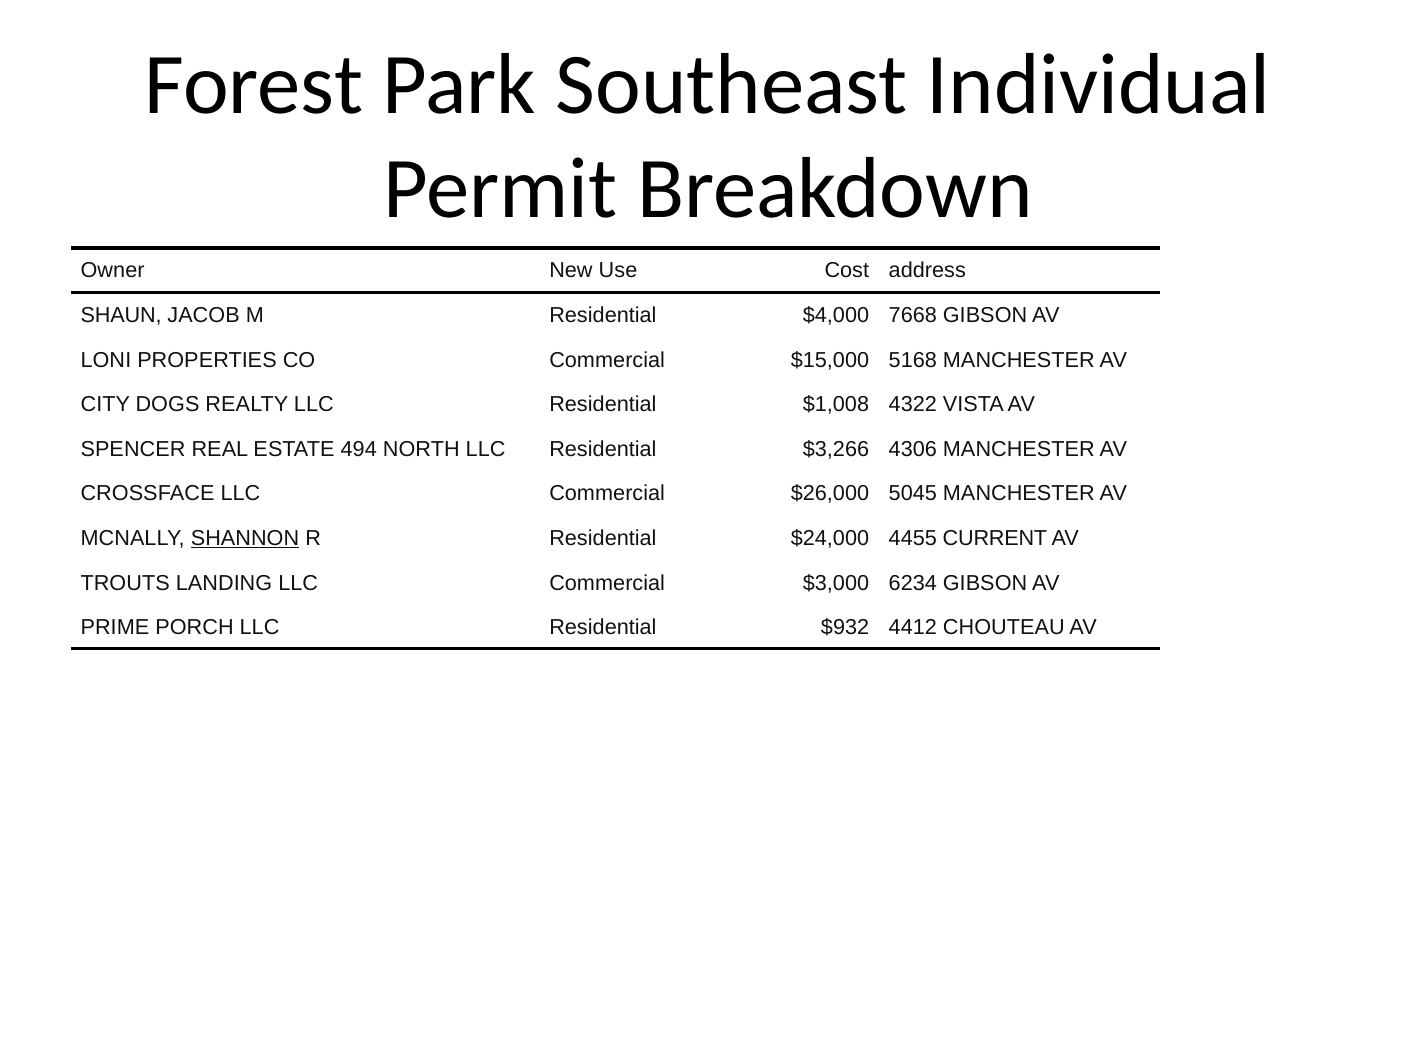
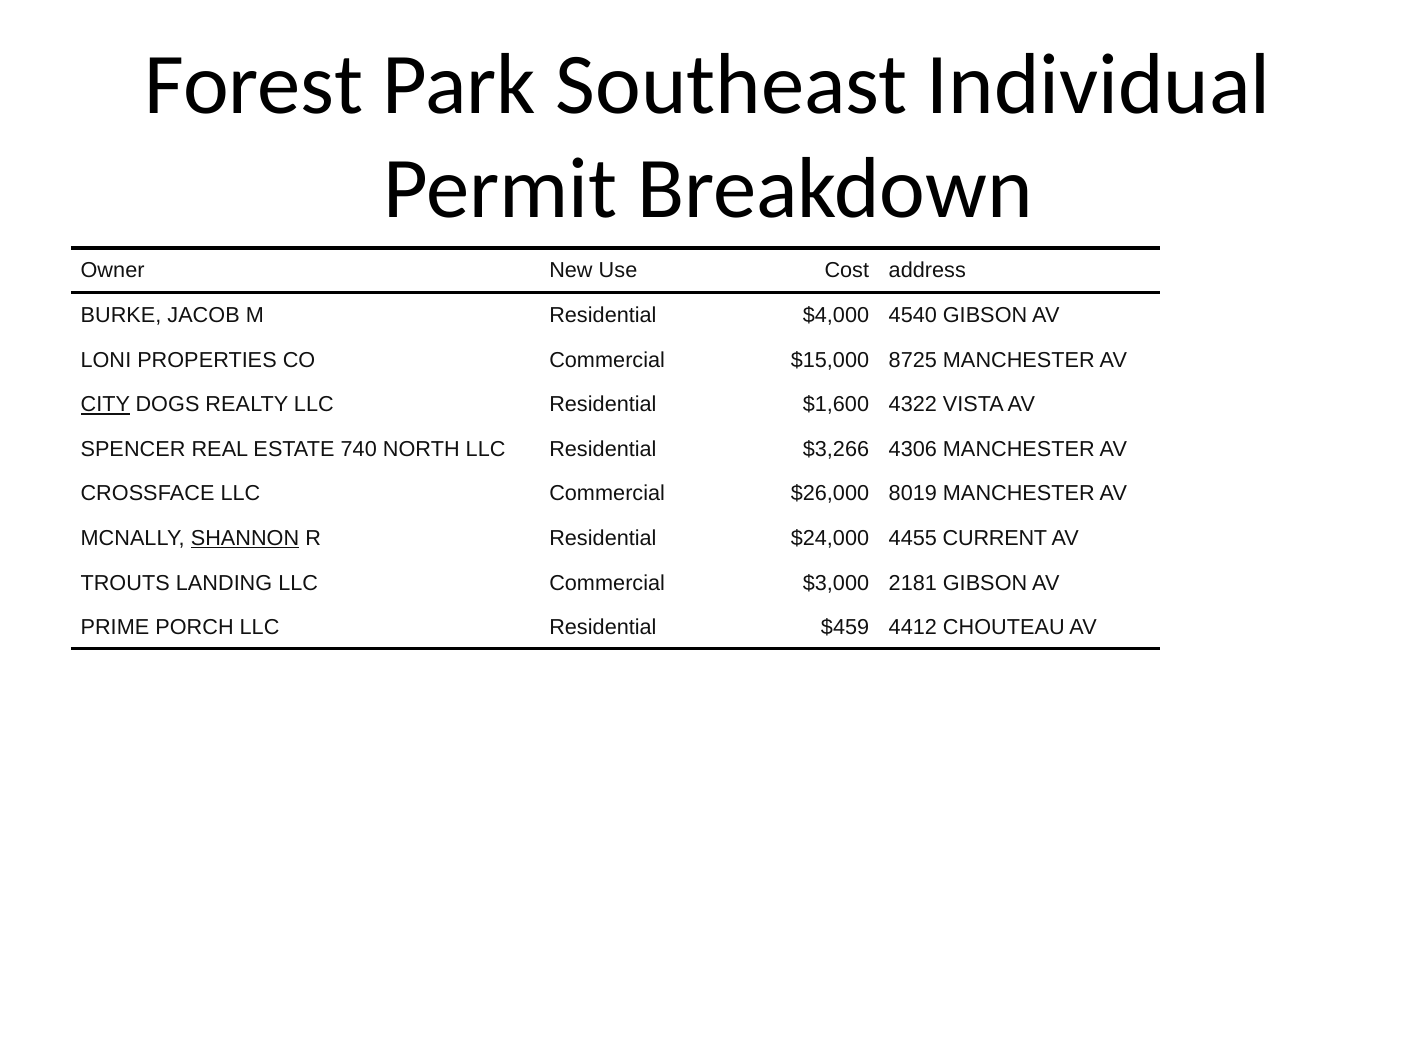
SHAUN: SHAUN -> BURKE (121, 316)
7668: 7668 -> 4540 (913, 316)
5168: 5168 -> 8725 (913, 360)
CITY underline: none -> present (105, 405)
$1,008: $1,008 -> $1,600 (836, 405)
494: 494 -> 740 (359, 450)
5045: 5045 -> 8019 (913, 494)
6234: 6234 -> 2181 (913, 583)
$932: $932 -> $459 (845, 628)
